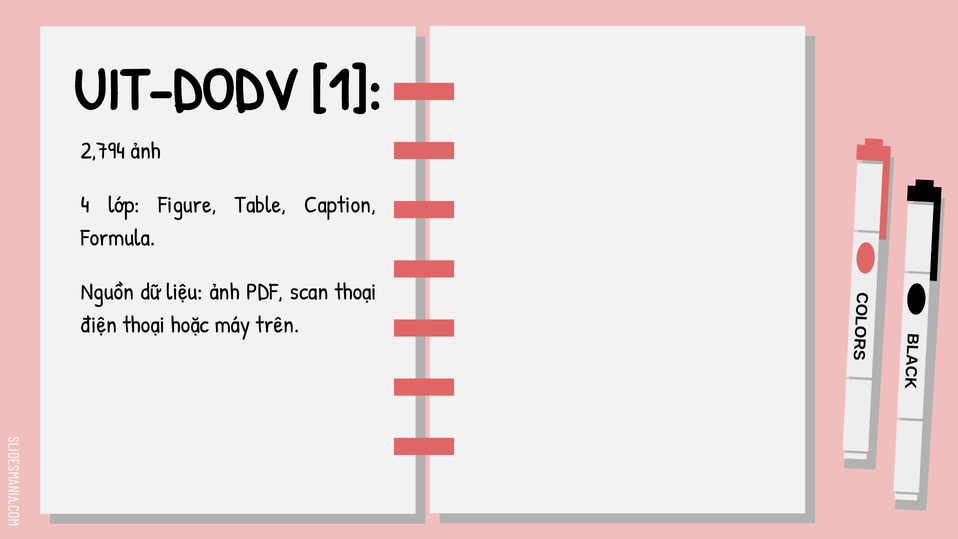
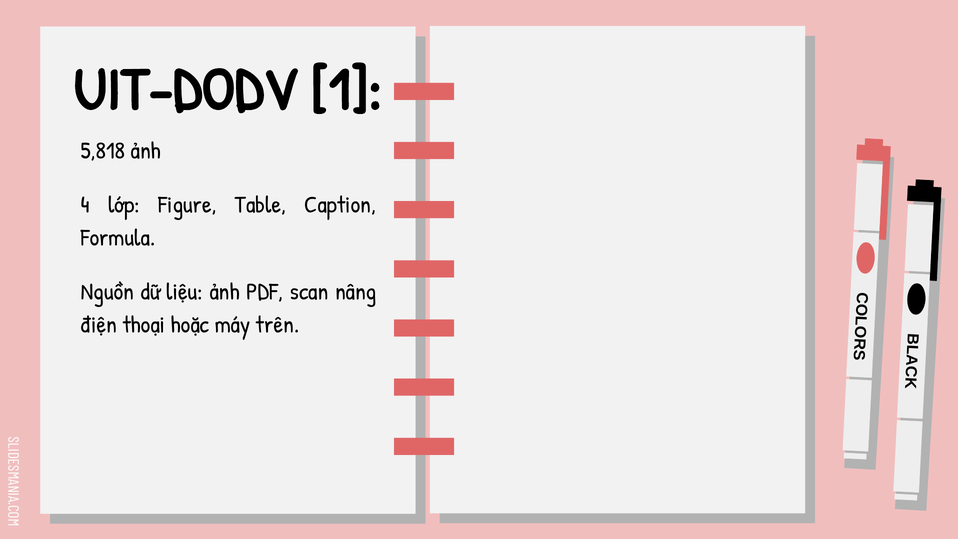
2,794: 2,794 -> 5,818 (103, 151)
scan thoại: thoại -> nâng (356, 292)
